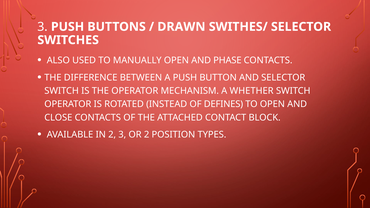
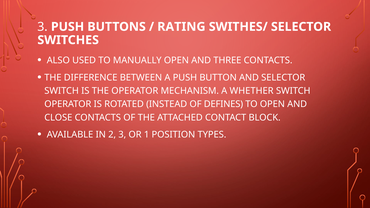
DRAWN: DRAWN -> RATING (181, 27)
PHASE: PHASE -> THREE (227, 60)
OR 2: 2 -> 1 (147, 135)
